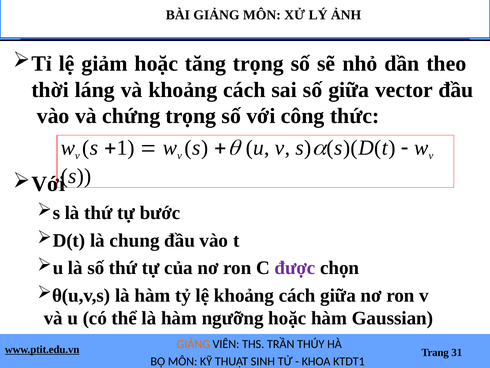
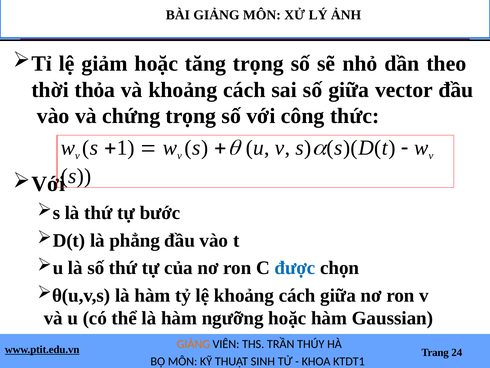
láng: láng -> thỏa (95, 90)
chung: chung -> phẳng (135, 240)
được colour: purple -> blue (295, 268)
31: 31 -> 24 (457, 352)
